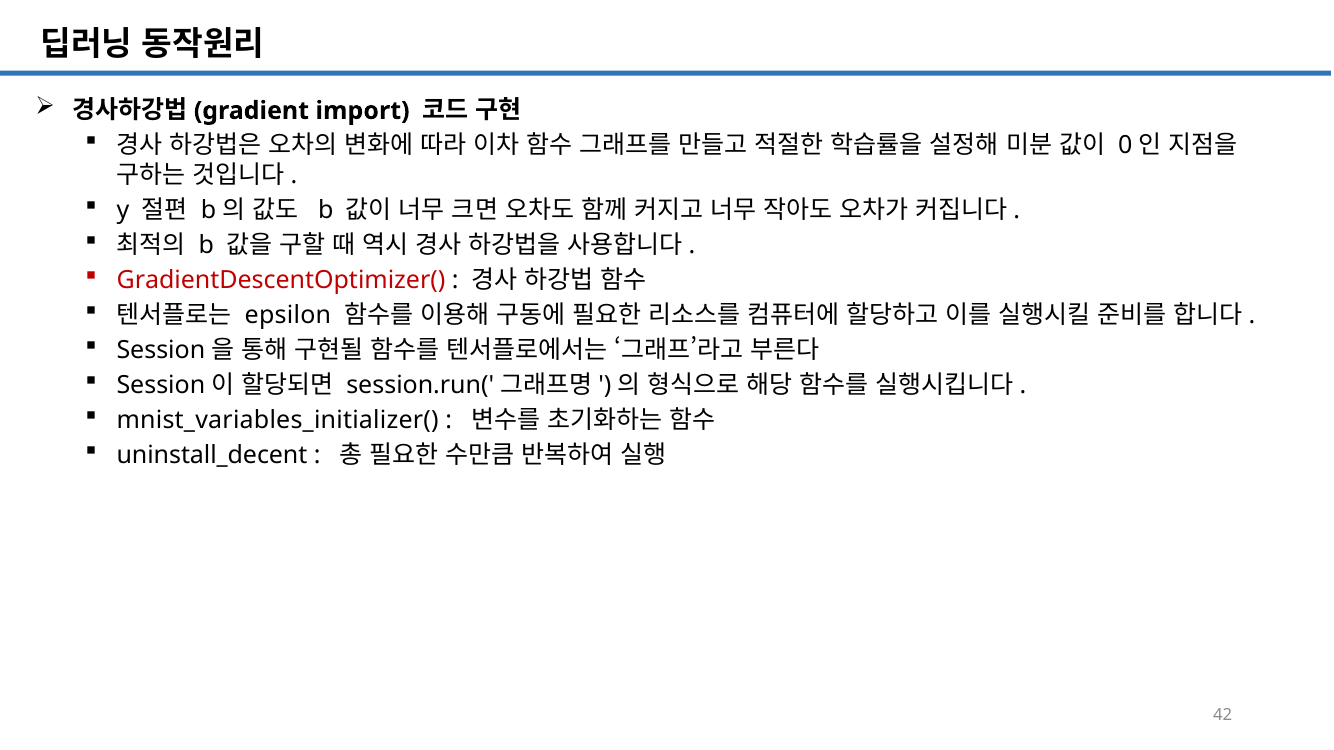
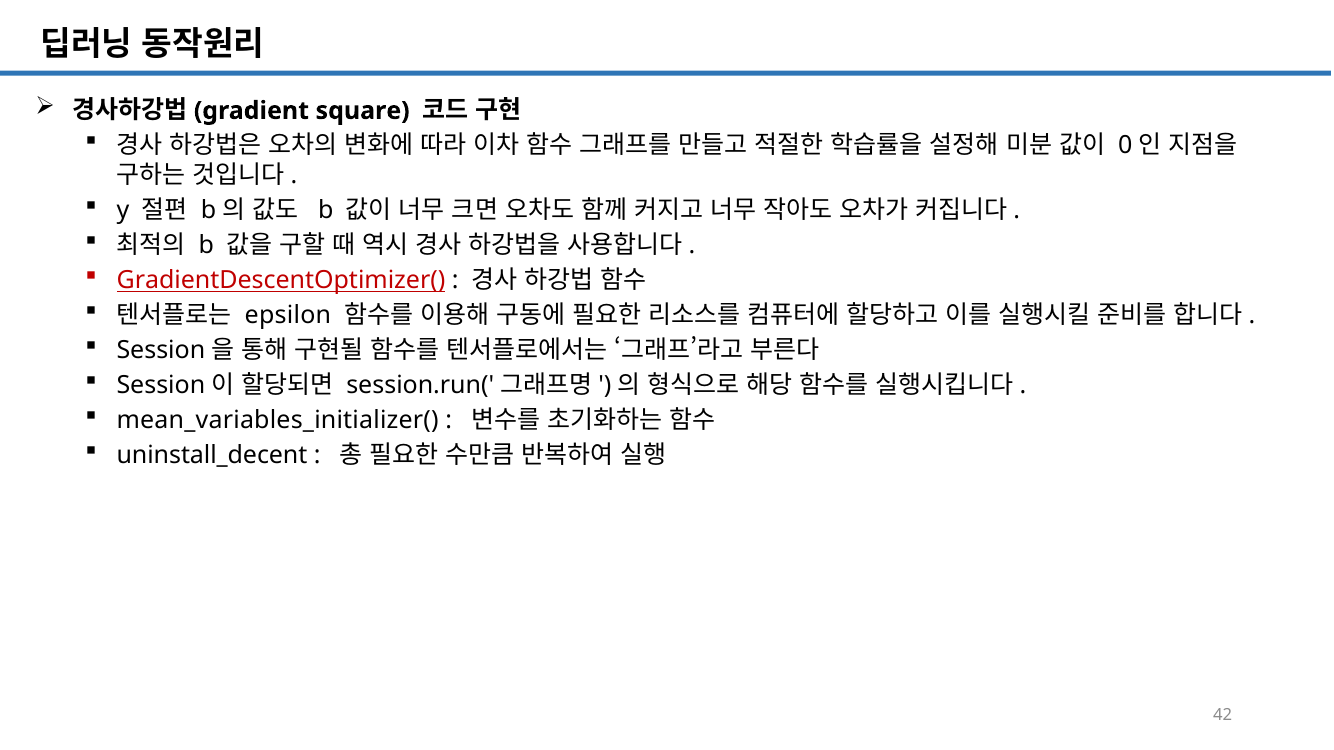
import: import -> square (363, 111)
GradientDescentOptimizer( underline: none -> present (281, 281)
mnist_variables_initializer(: mnist_variables_initializer( -> mean_variables_initializer( (278, 421)
